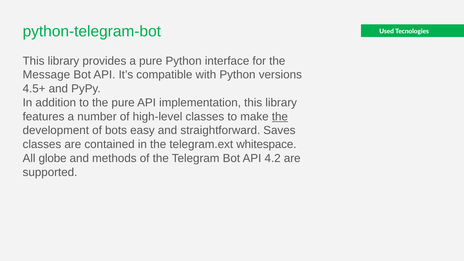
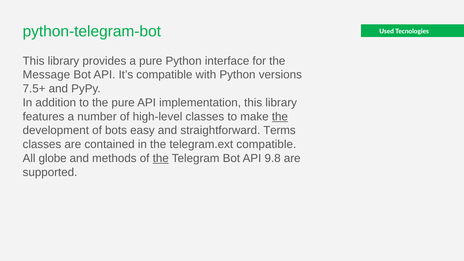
4.5+: 4.5+ -> 7.5+ (34, 89)
Saves: Saves -> Terms (279, 130)
telegram.ext whitespace: whitespace -> compatible (266, 144)
the underline: none -> present (161, 158)
4.2: 4.2 -> 9.8 (273, 158)
